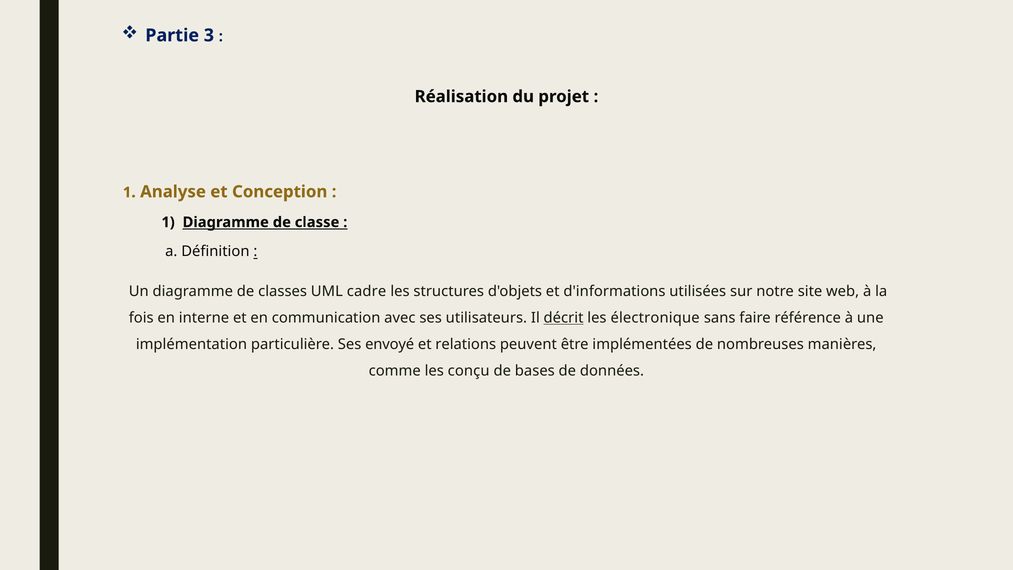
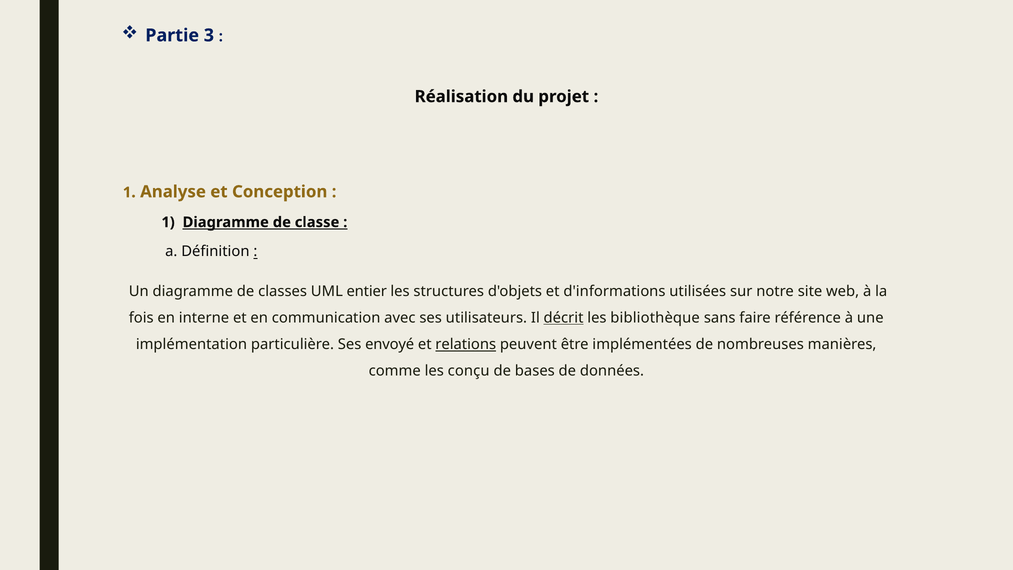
cadre: cadre -> entier (367, 291)
électronique: électronique -> bibliothèque (655, 318)
relations underline: none -> present (466, 344)
